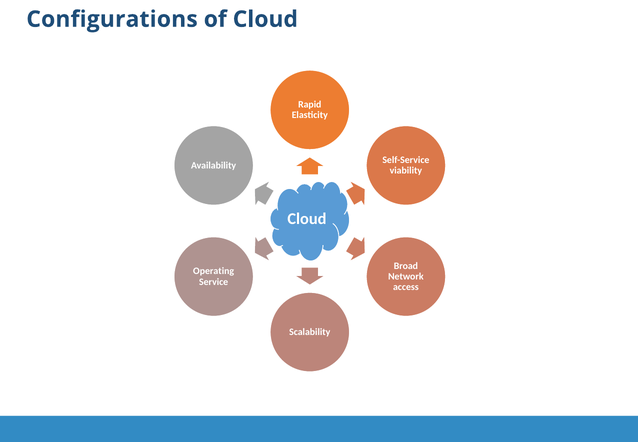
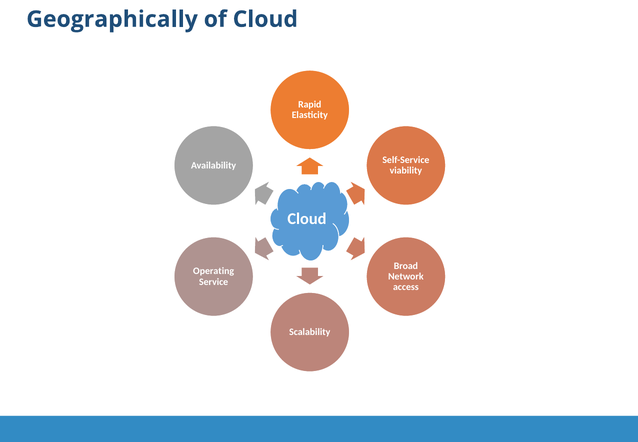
Configurations: Configurations -> Geographically (112, 19)
